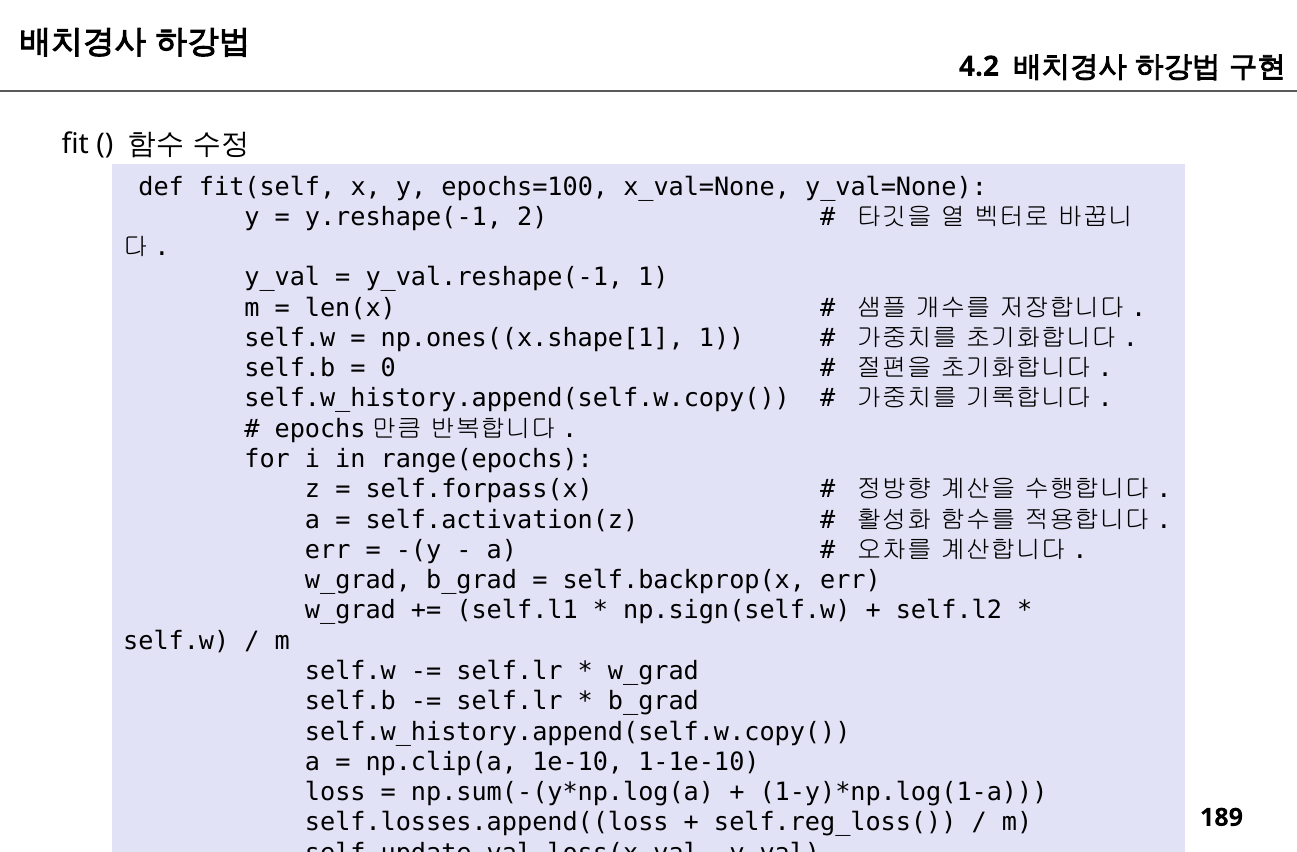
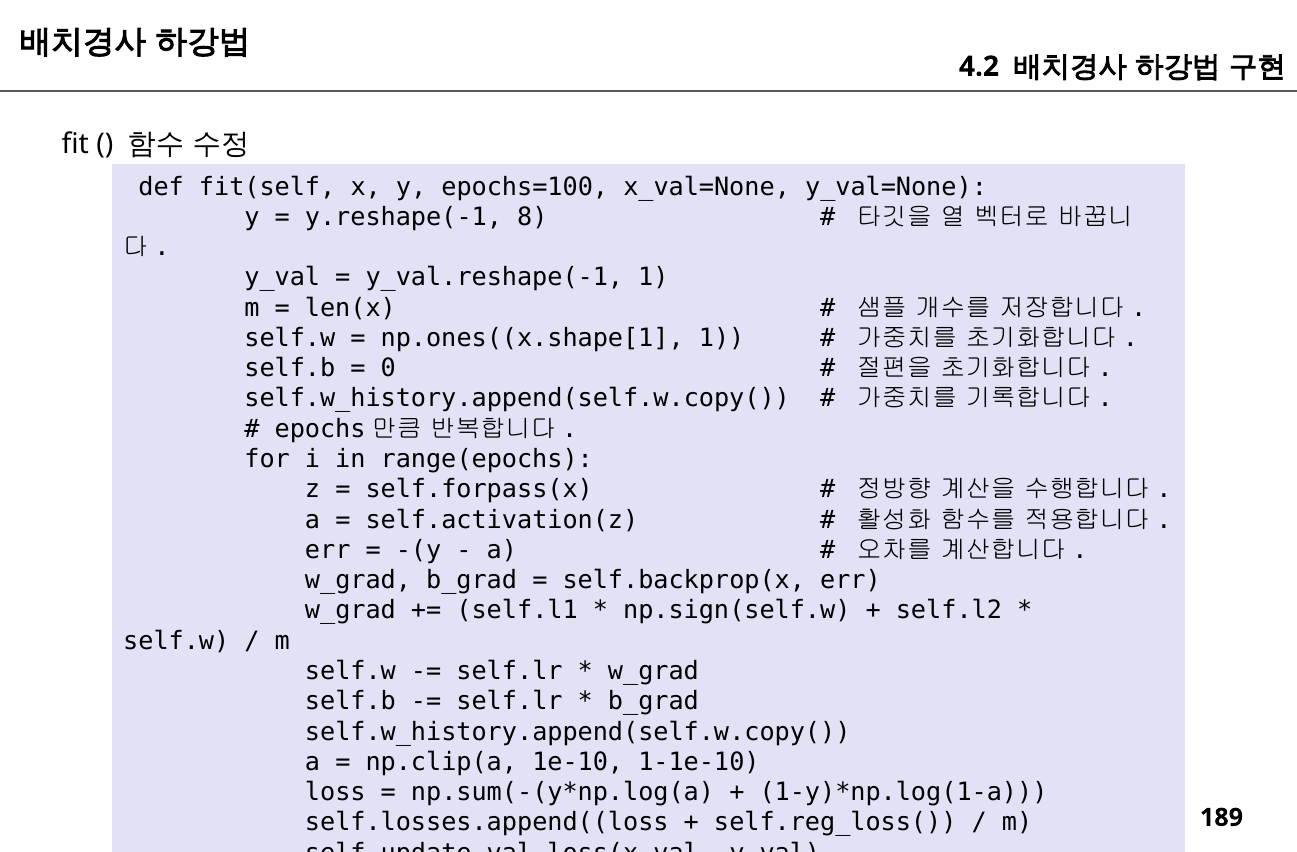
2: 2 -> 8 (532, 217)
